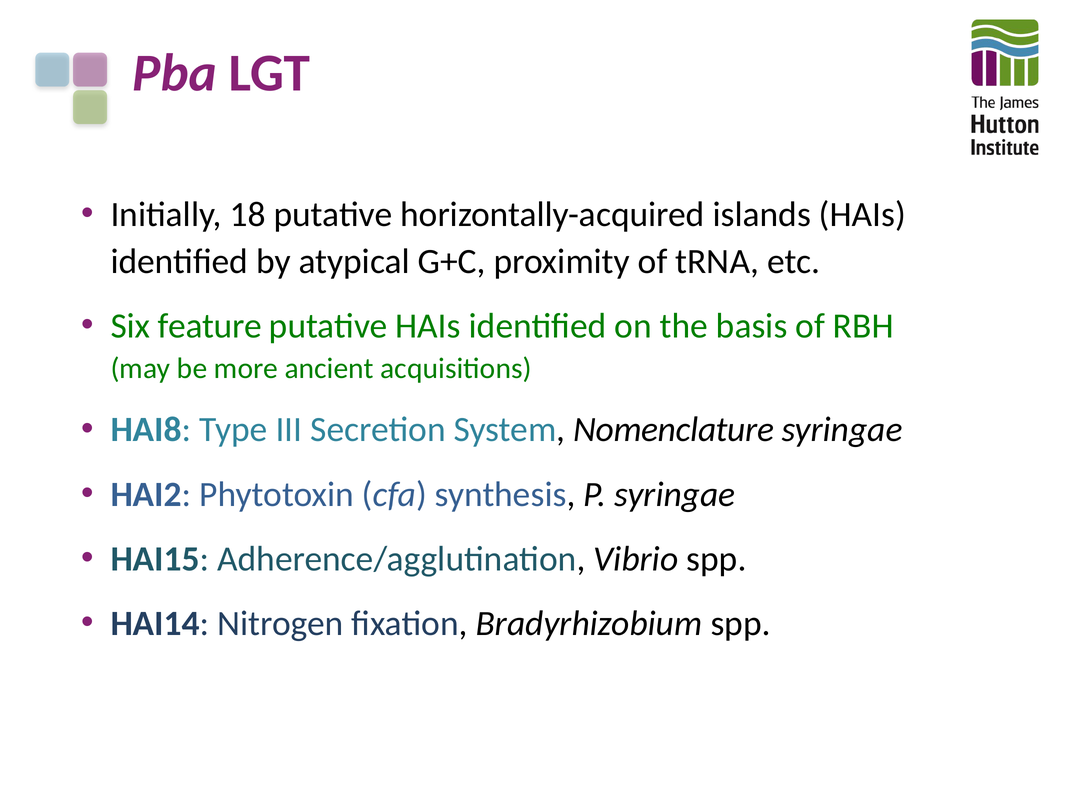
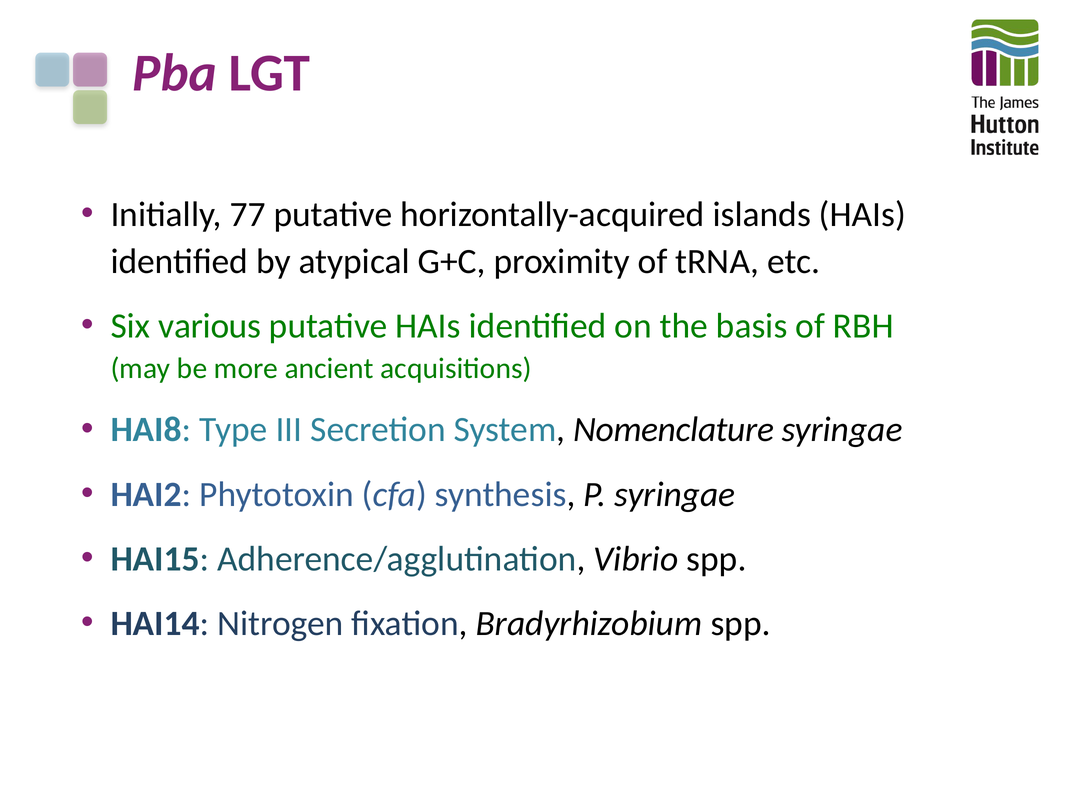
18: 18 -> 77 (248, 215)
feature: feature -> various (210, 326)
